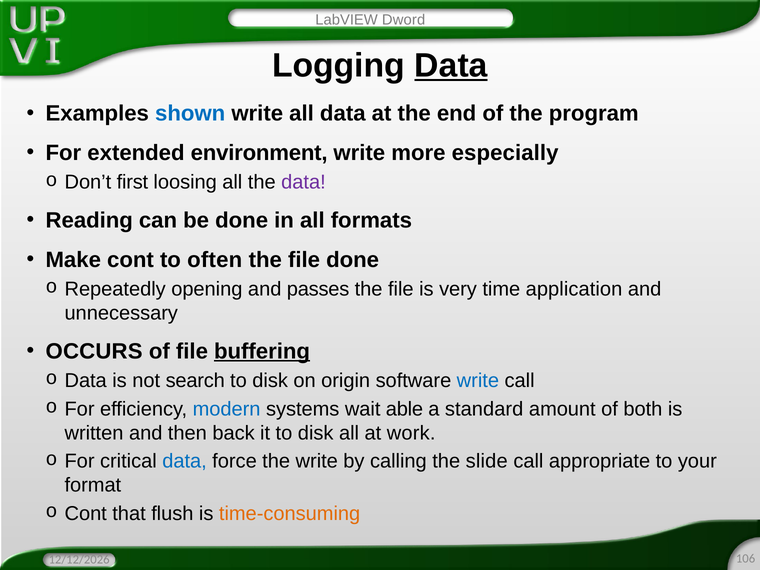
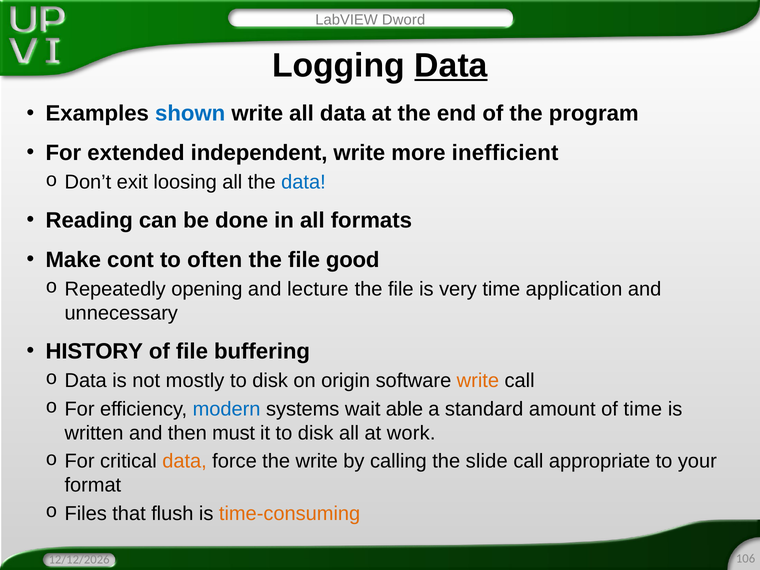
environment: environment -> independent (259, 153)
especially: especially -> inefficient (505, 153)
first: first -> exit (132, 182)
data colour: purple -> blue (303, 182)
file done: done -> good (353, 260)
passes: passes -> lecture (318, 289)
OCCURS: OCCURS -> HISTORY (94, 351)
buffering underline: present -> none (262, 351)
search: search -> mostly (195, 381)
write colour: blue -> orange (478, 381)
of both: both -> time (643, 409)
back: back -> must (234, 433)
data colour: blue -> orange (185, 461)
Cont: Cont -> Files (86, 514)
